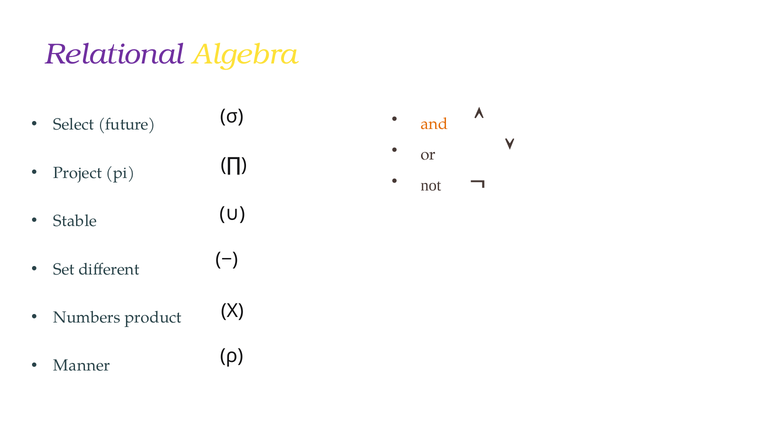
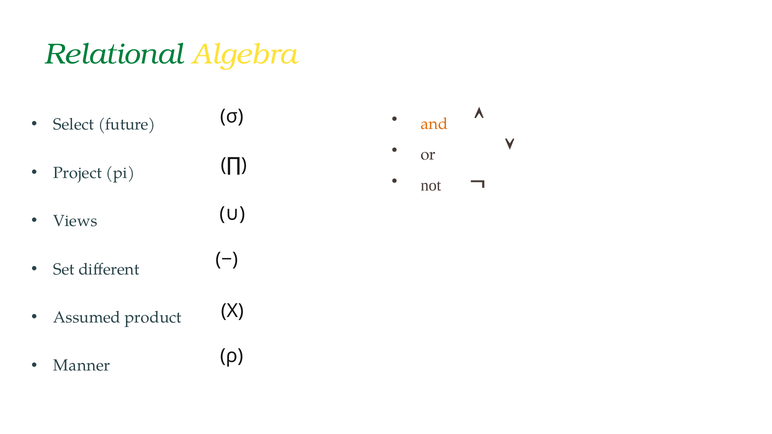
Relational colour: purple -> green (114, 54)
Stable: Stable -> Views (75, 221)
Numbers: Numbers -> Assumed (87, 318)
